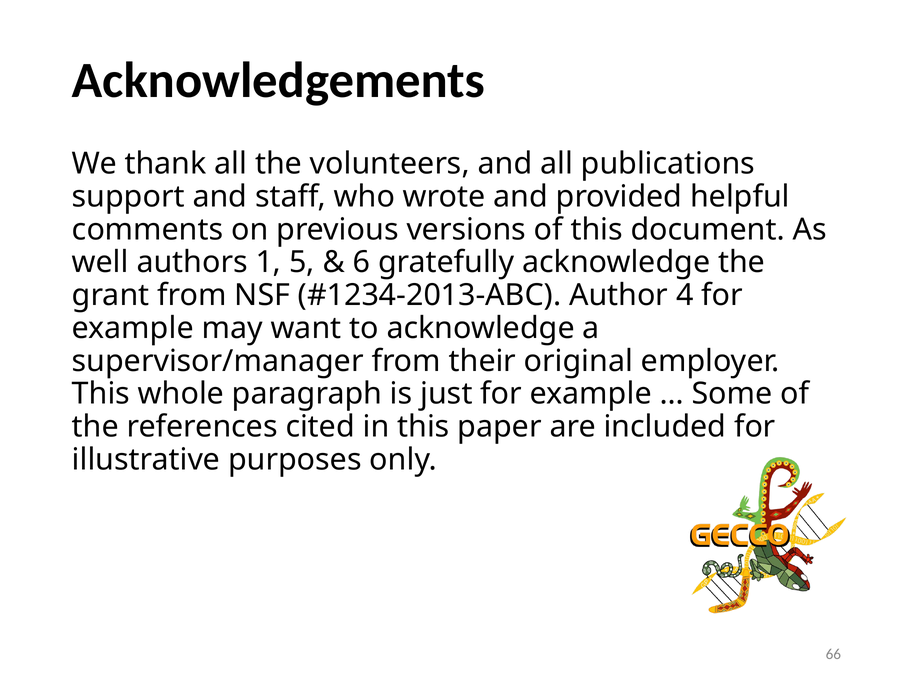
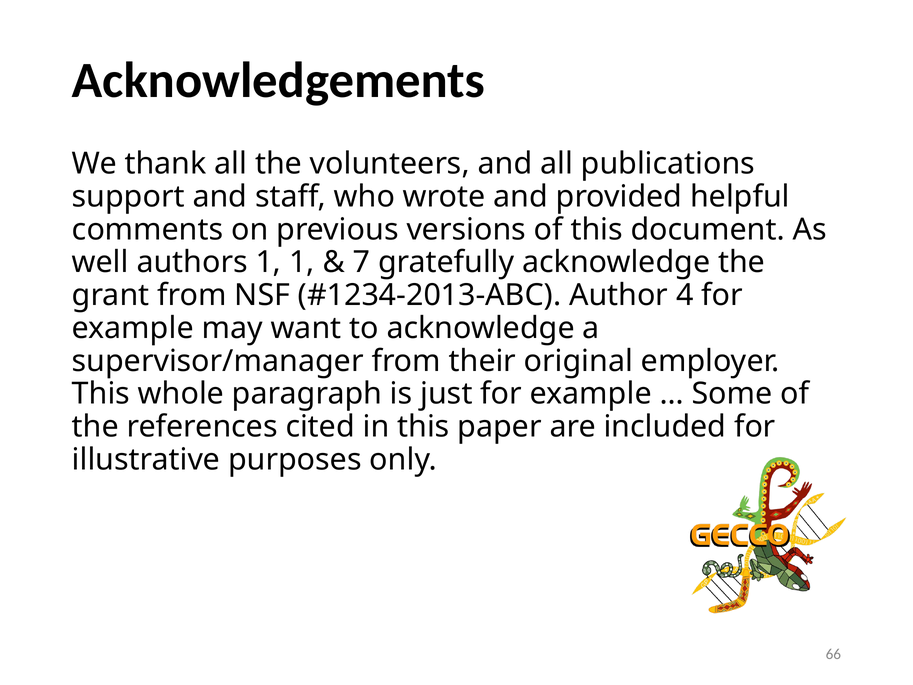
1 5: 5 -> 1 (302, 262)
6: 6 -> 7 (361, 262)
